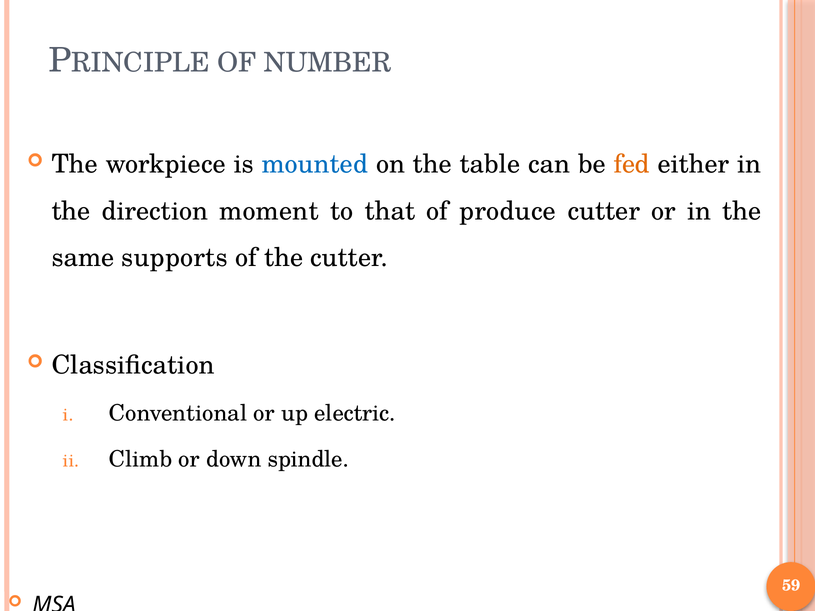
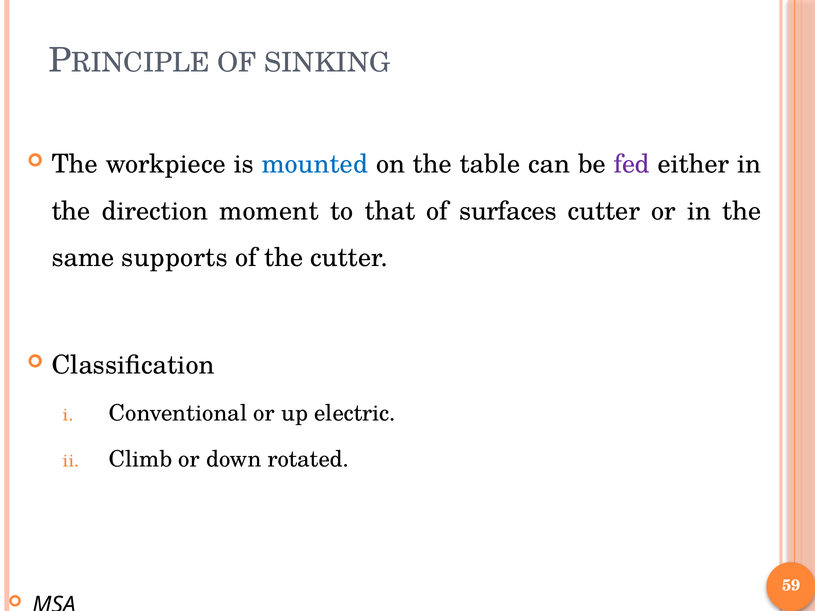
NUMBER: NUMBER -> SINKING (327, 63)
fed colour: orange -> purple (632, 164)
produce: produce -> surfaces (508, 211)
spindle: spindle -> rotated (308, 459)
